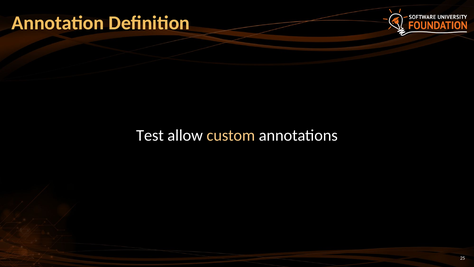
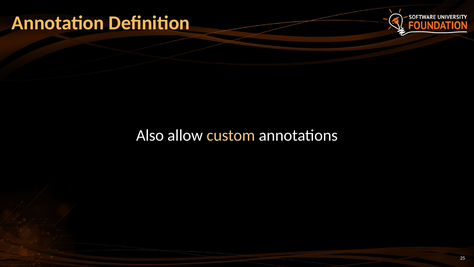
Test: Test -> Also (150, 135)
